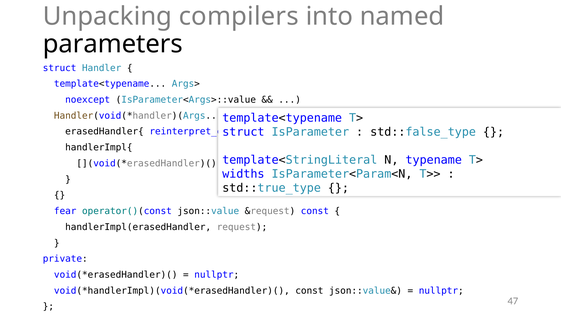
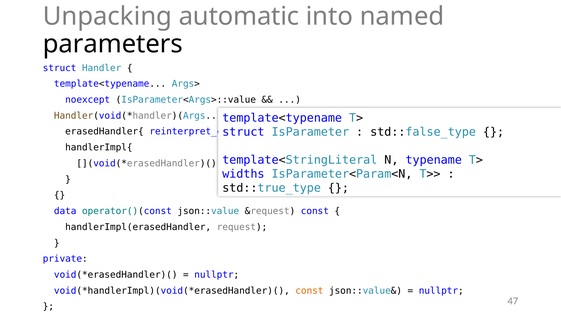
compilers: compilers -> automatic (239, 16)
fear: fear -> data (65, 211)
const colour: black -> orange (309, 291)
